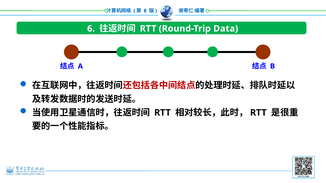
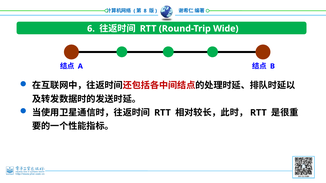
Data: Data -> Wide (226, 29)
